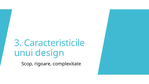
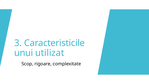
design: design -> utilizat (50, 53)
